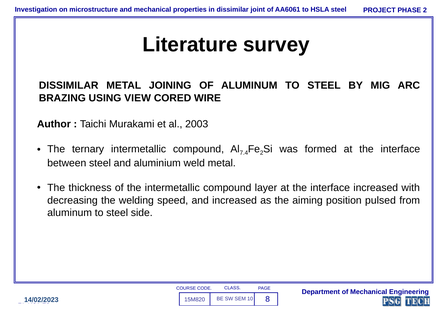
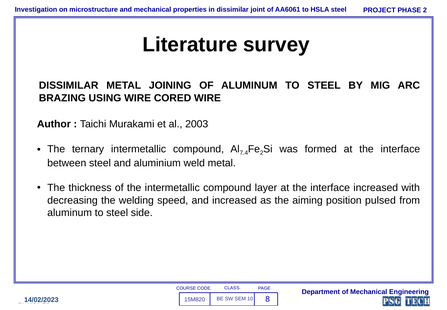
USING VIEW: VIEW -> WIRE (138, 98)
